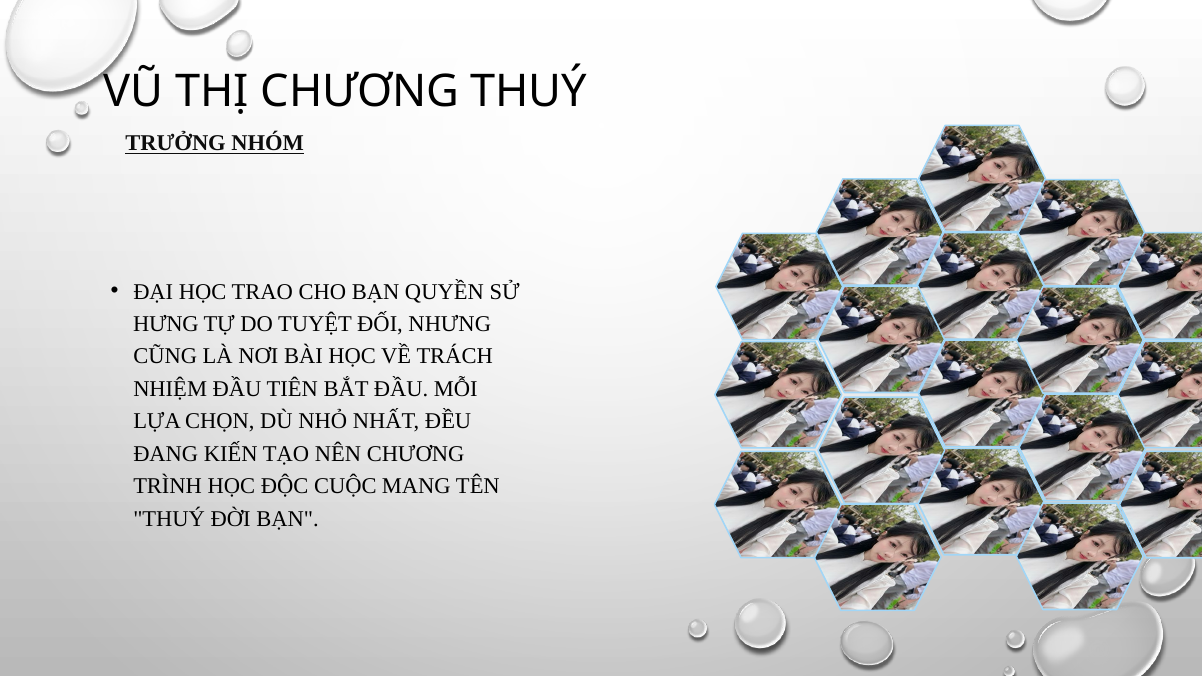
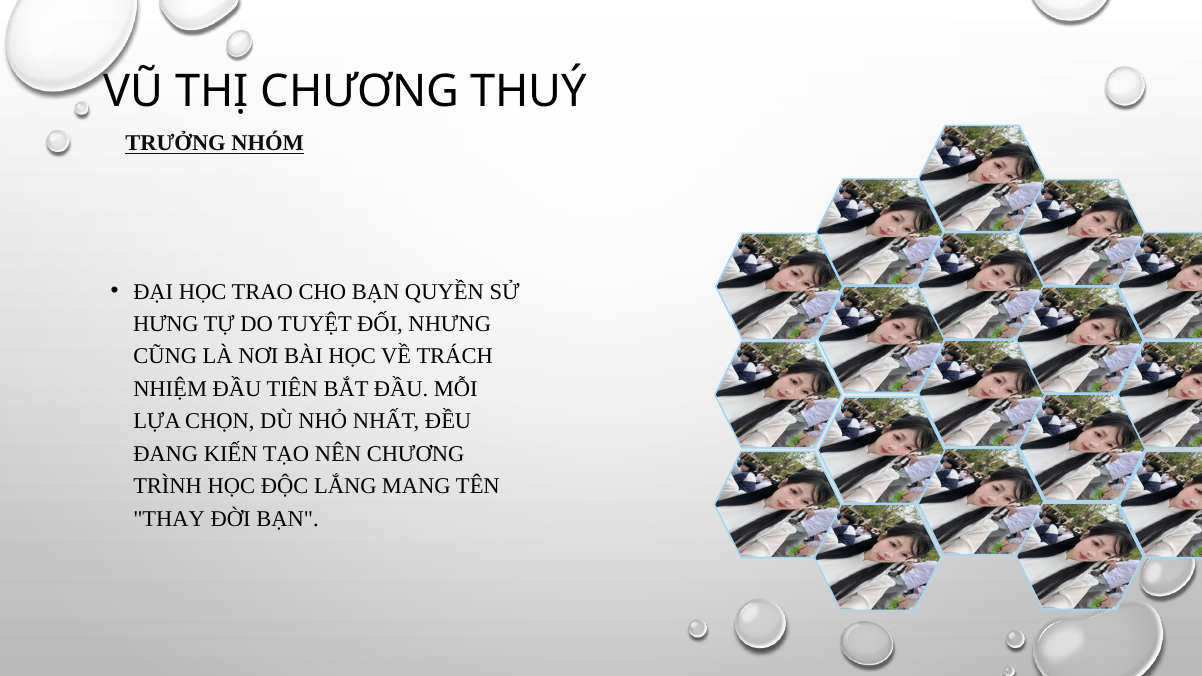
CUỘC: CUỘC -> LẮNG (345, 486)
THUÝ: THUÝ -> THAY (169, 519)
